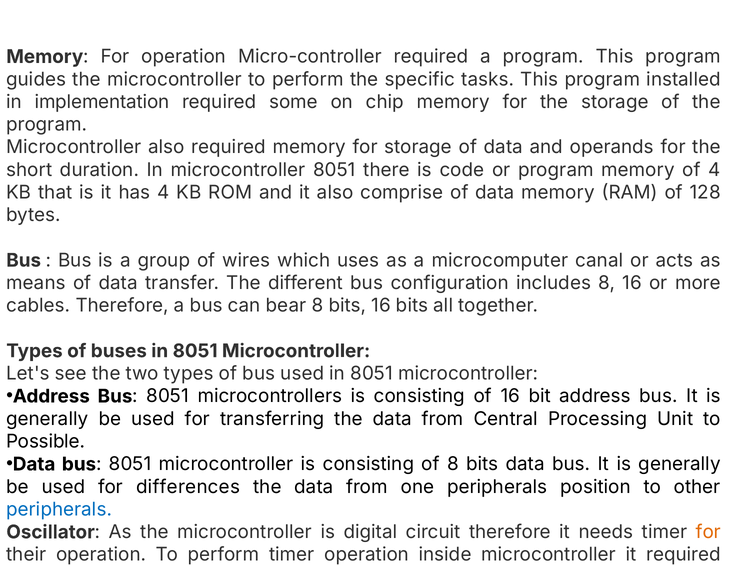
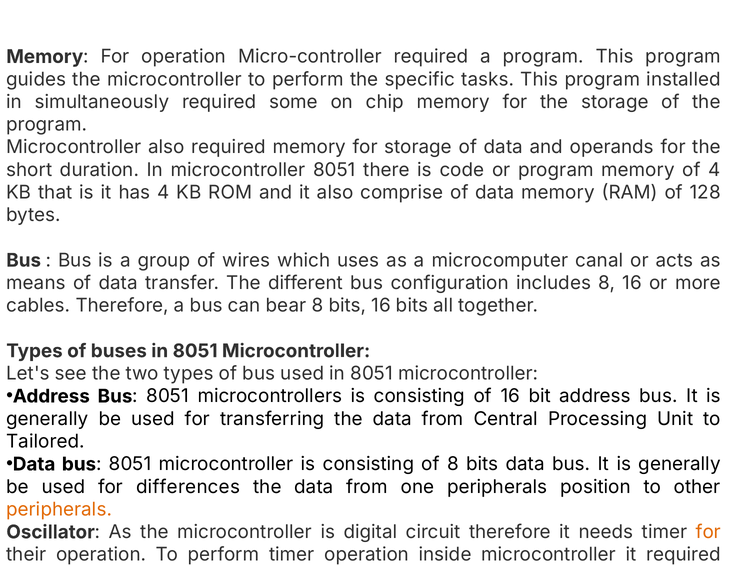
implementation: implementation -> simultaneously (102, 102)
Possible: Possible -> Tailored (45, 442)
peripherals colour: blue -> orange (59, 510)
